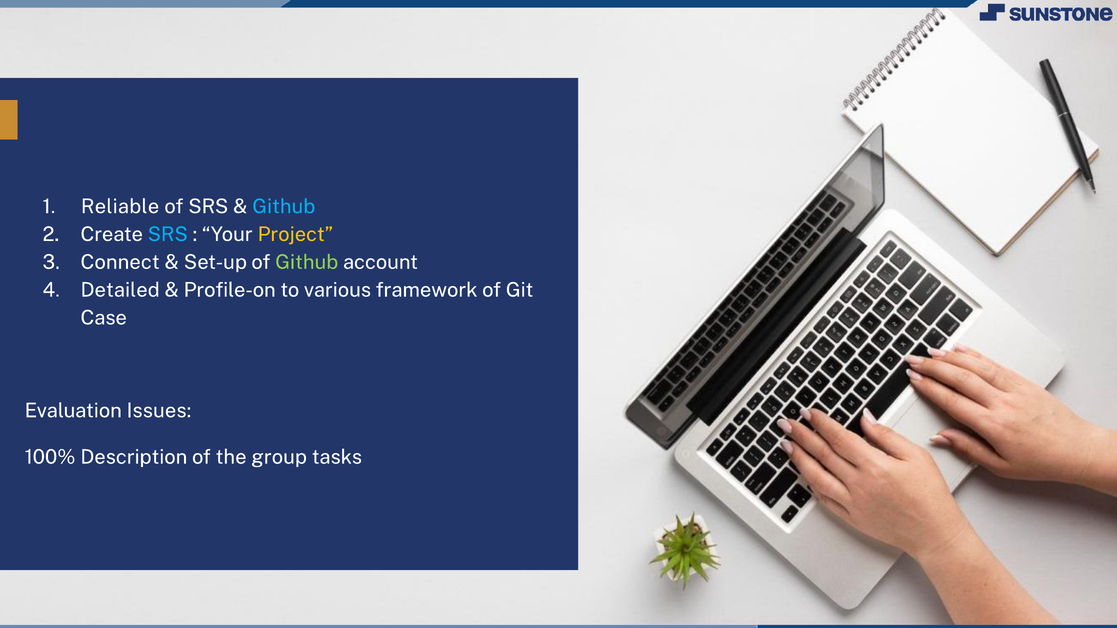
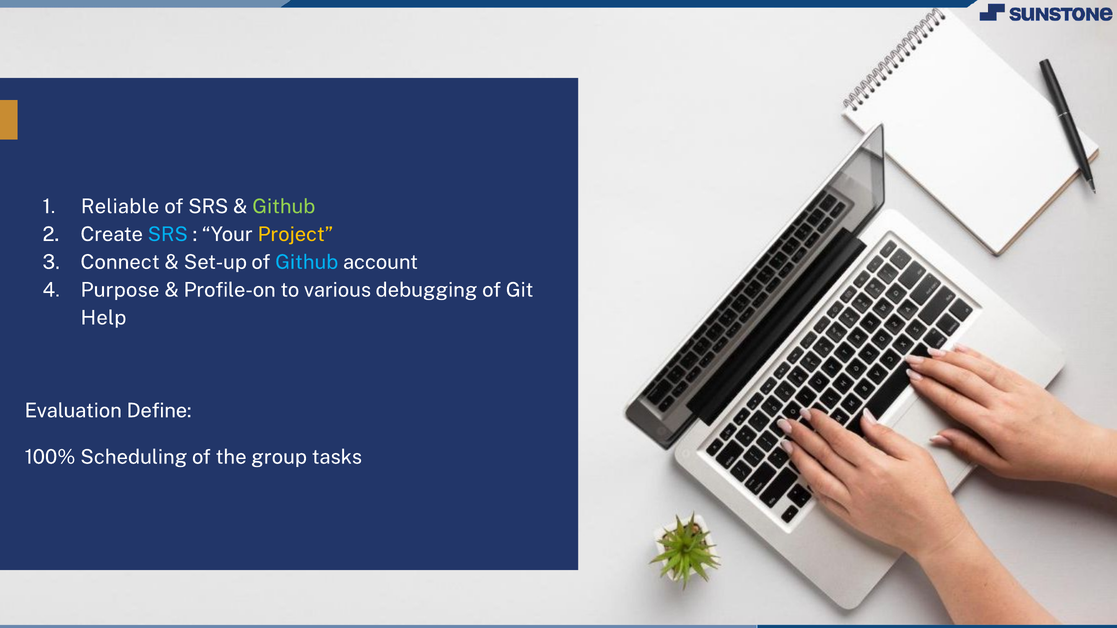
Github colour: light blue -> light green (284, 207)
Github colour: light green -> light blue (307, 262)
Detailed: Detailed -> Purpose (120, 290)
framework: framework -> debugging (427, 290)
Case: Case -> Help (104, 318)
Issues: Issues -> Define (159, 411)
Description: Description -> Scheduling (134, 457)
